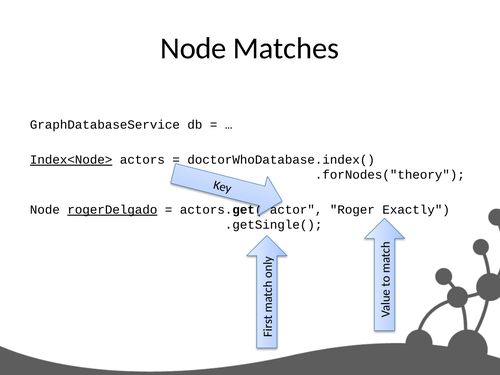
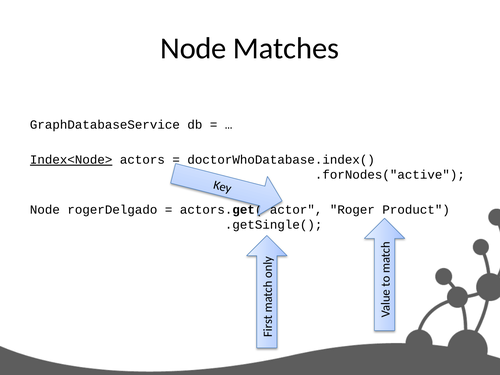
.forNodes("theory: .forNodes("theory -> .forNodes("active (390, 175)
rogerDelgado underline: present -> none (112, 210)
Exactly: Exactly -> Product (416, 210)
